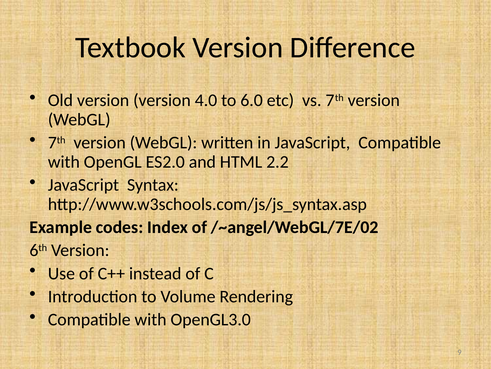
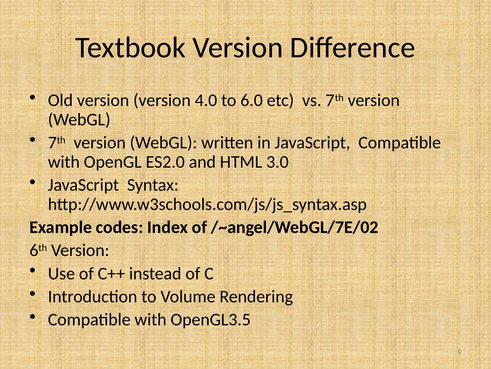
2.2: 2.2 -> 3.0 (277, 162)
OpenGL3.0: OpenGL3.0 -> OpenGL3.5 (211, 319)
